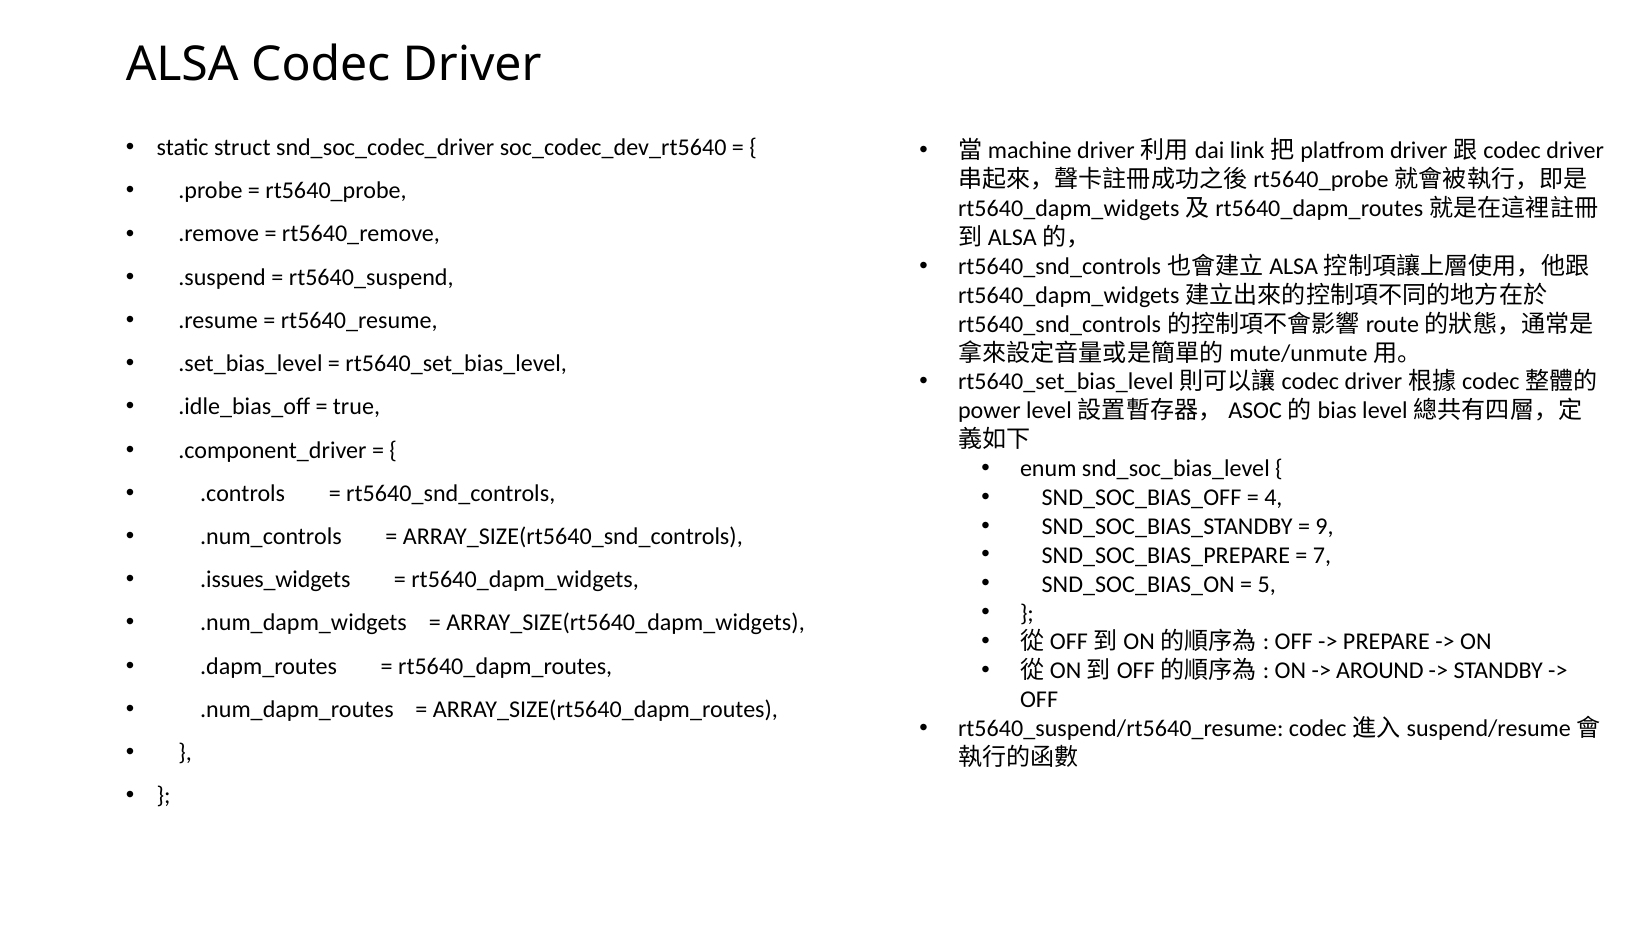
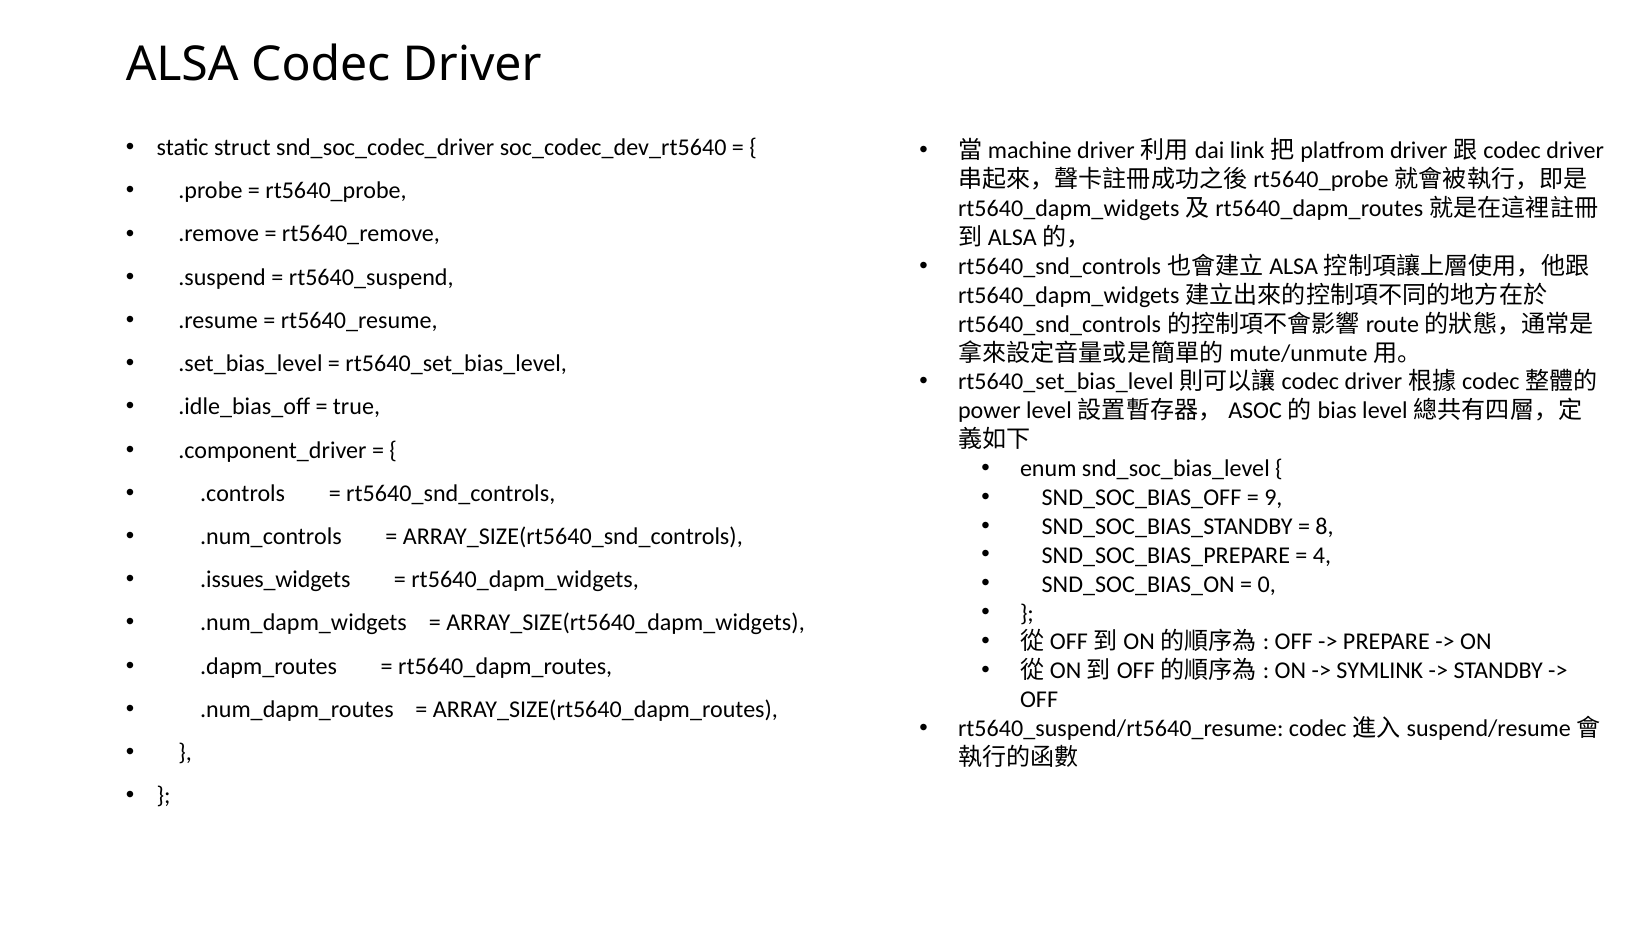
4: 4 -> 9 (1273, 498)
9: 9 -> 8 (1325, 526)
7: 7 -> 4 (1322, 555)
5: 5 -> 0 (1267, 584)
AROUND: AROUND -> SYMLINK (1380, 671)
